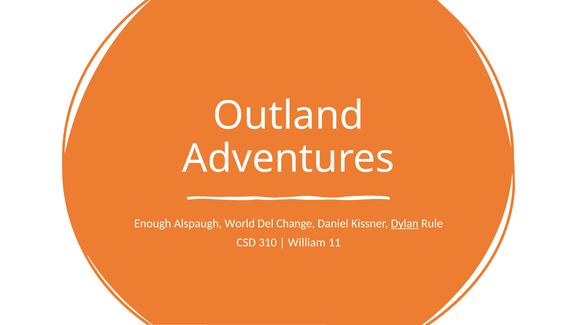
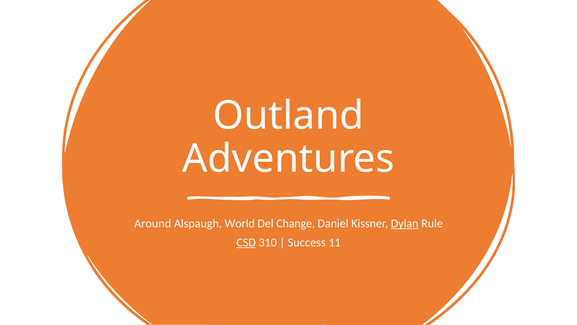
Enough: Enough -> Around (153, 223)
CSD underline: none -> present (246, 242)
William: William -> Success (307, 242)
